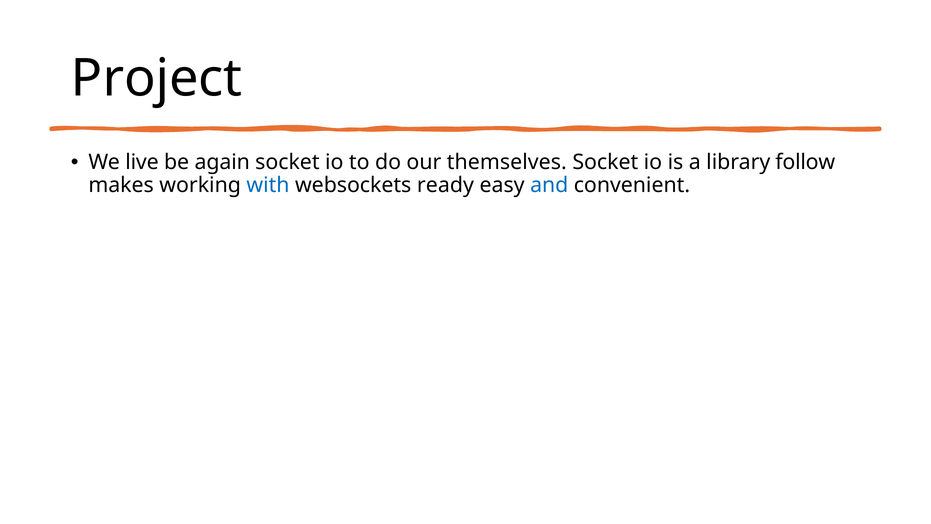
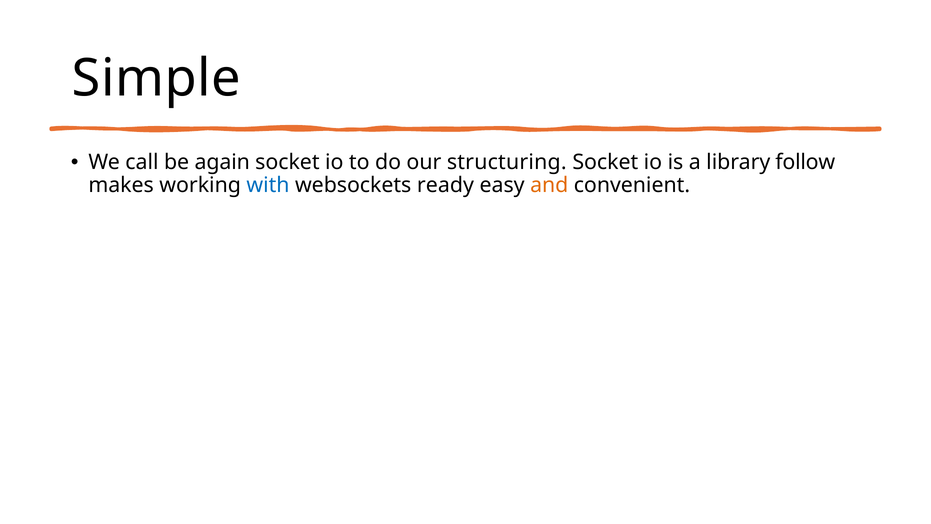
Project: Project -> Simple (156, 78)
live: live -> call (142, 162)
themselves: themselves -> structuring (507, 162)
and colour: blue -> orange (549, 185)
